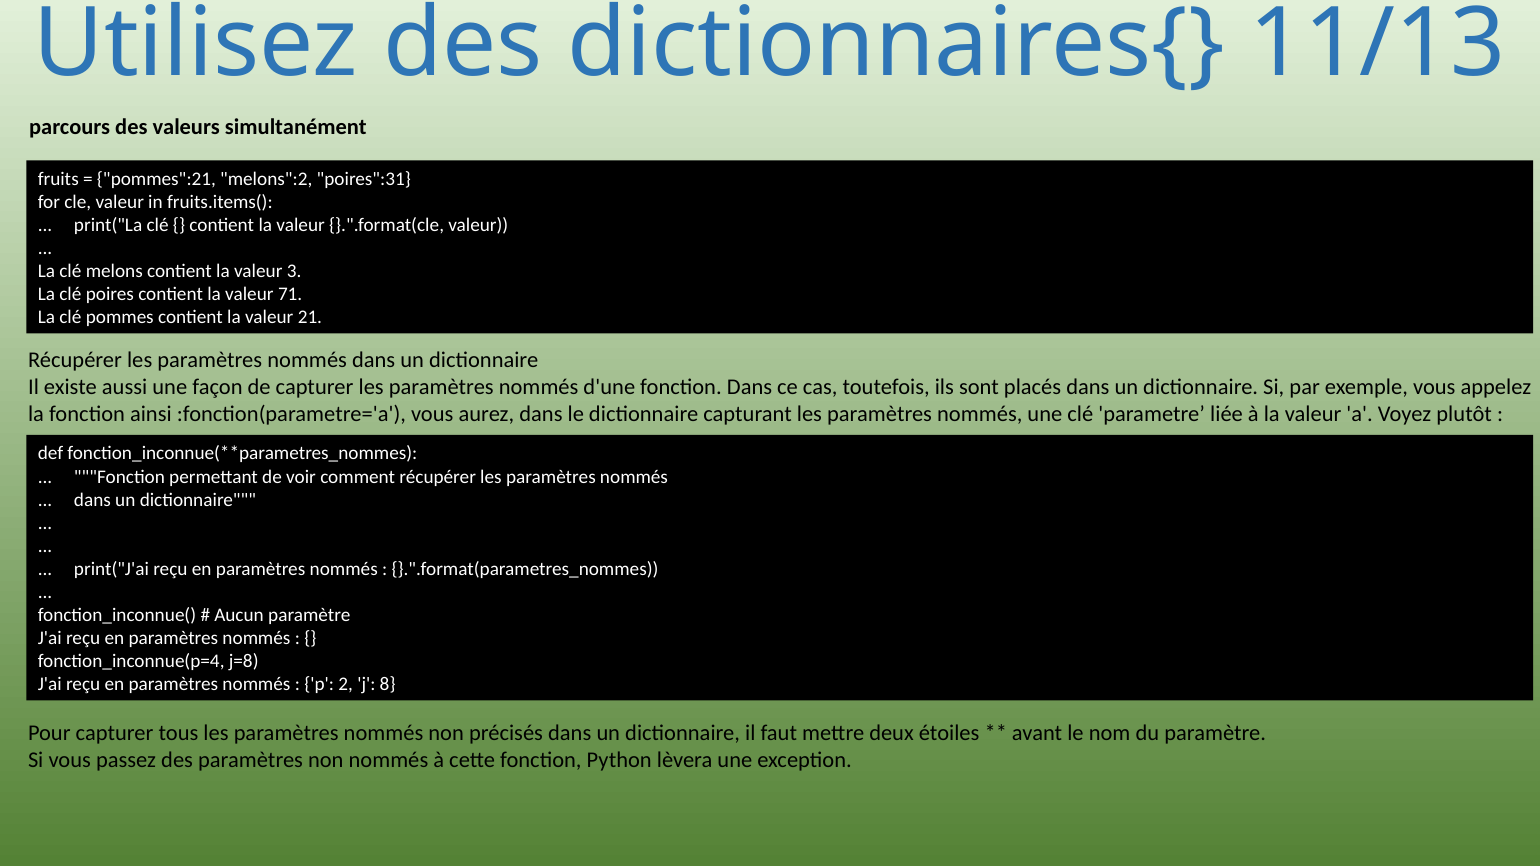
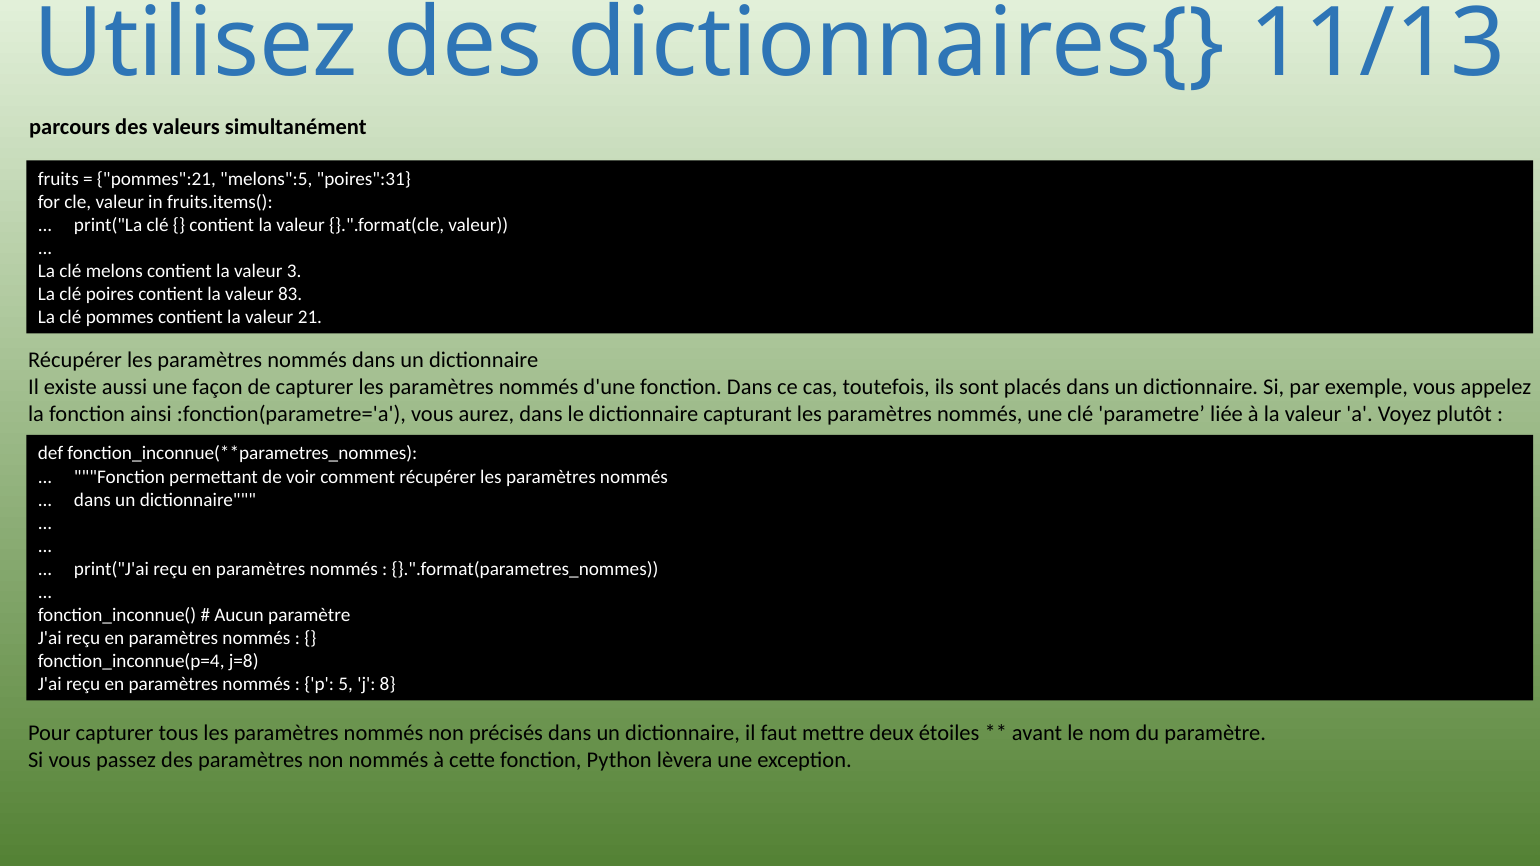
melons":2: melons":2 -> melons":5 (266, 179)
71: 71 -> 83 (290, 295)
2: 2 -> 5 (346, 685)
